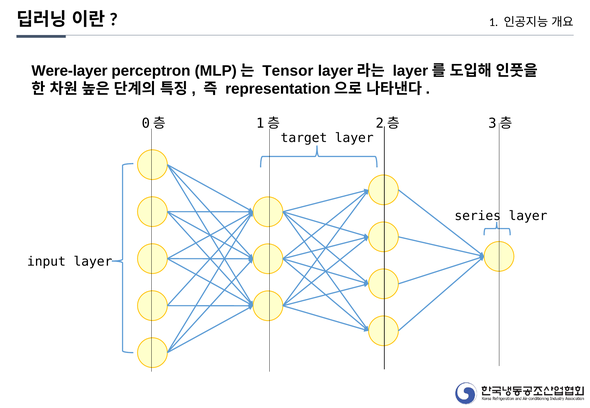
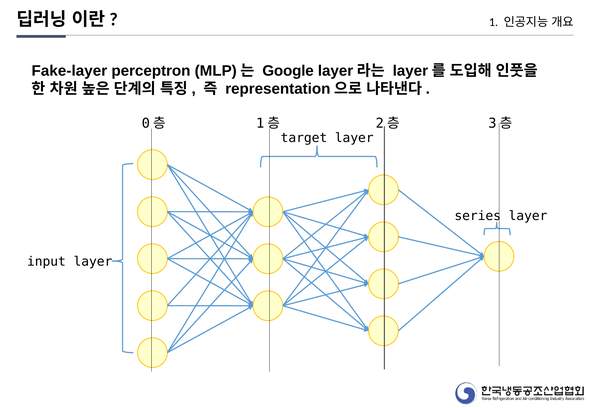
Were-layer: Were-layer -> Fake-layer (69, 71)
Tensor: Tensor -> Google (288, 71)
